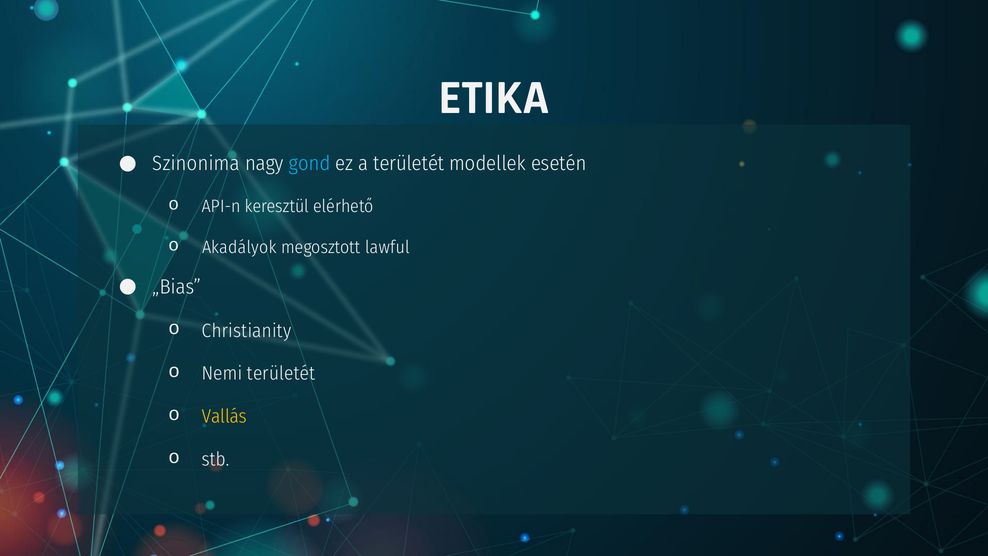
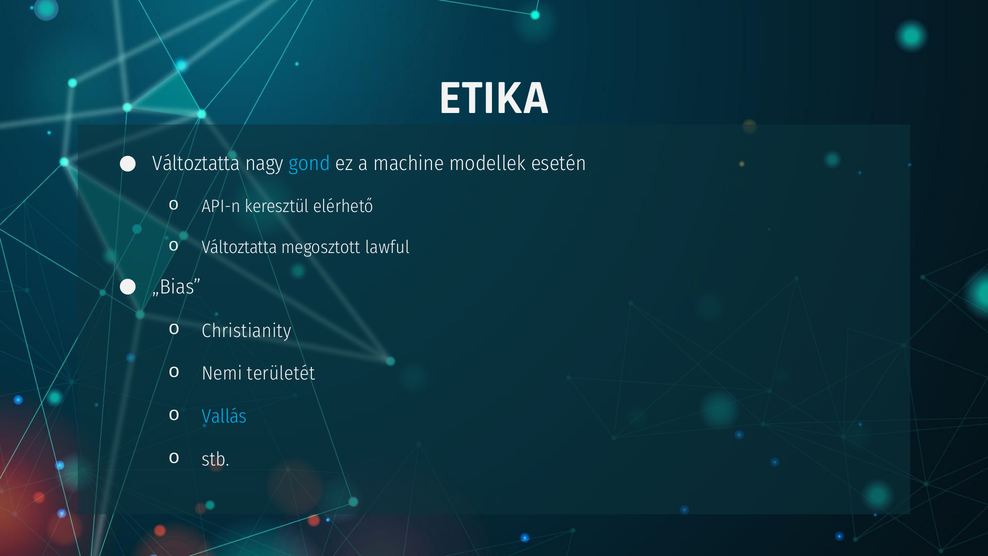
Szinonima: Szinonima -> Változtatta (196, 164)
a területét: területét -> machine (409, 164)
Akadályok: Akadályok -> Változtatta (239, 247)
Vallás colour: yellow -> light blue (224, 416)
